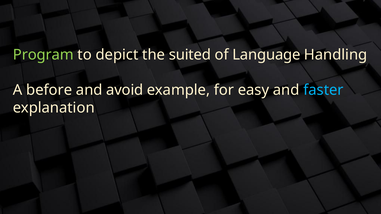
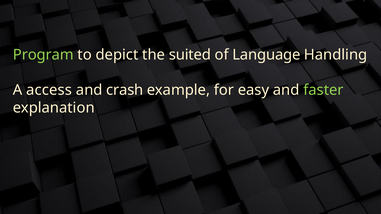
before: before -> access (49, 90)
avoid: avoid -> crash (125, 90)
faster colour: light blue -> light green (323, 90)
